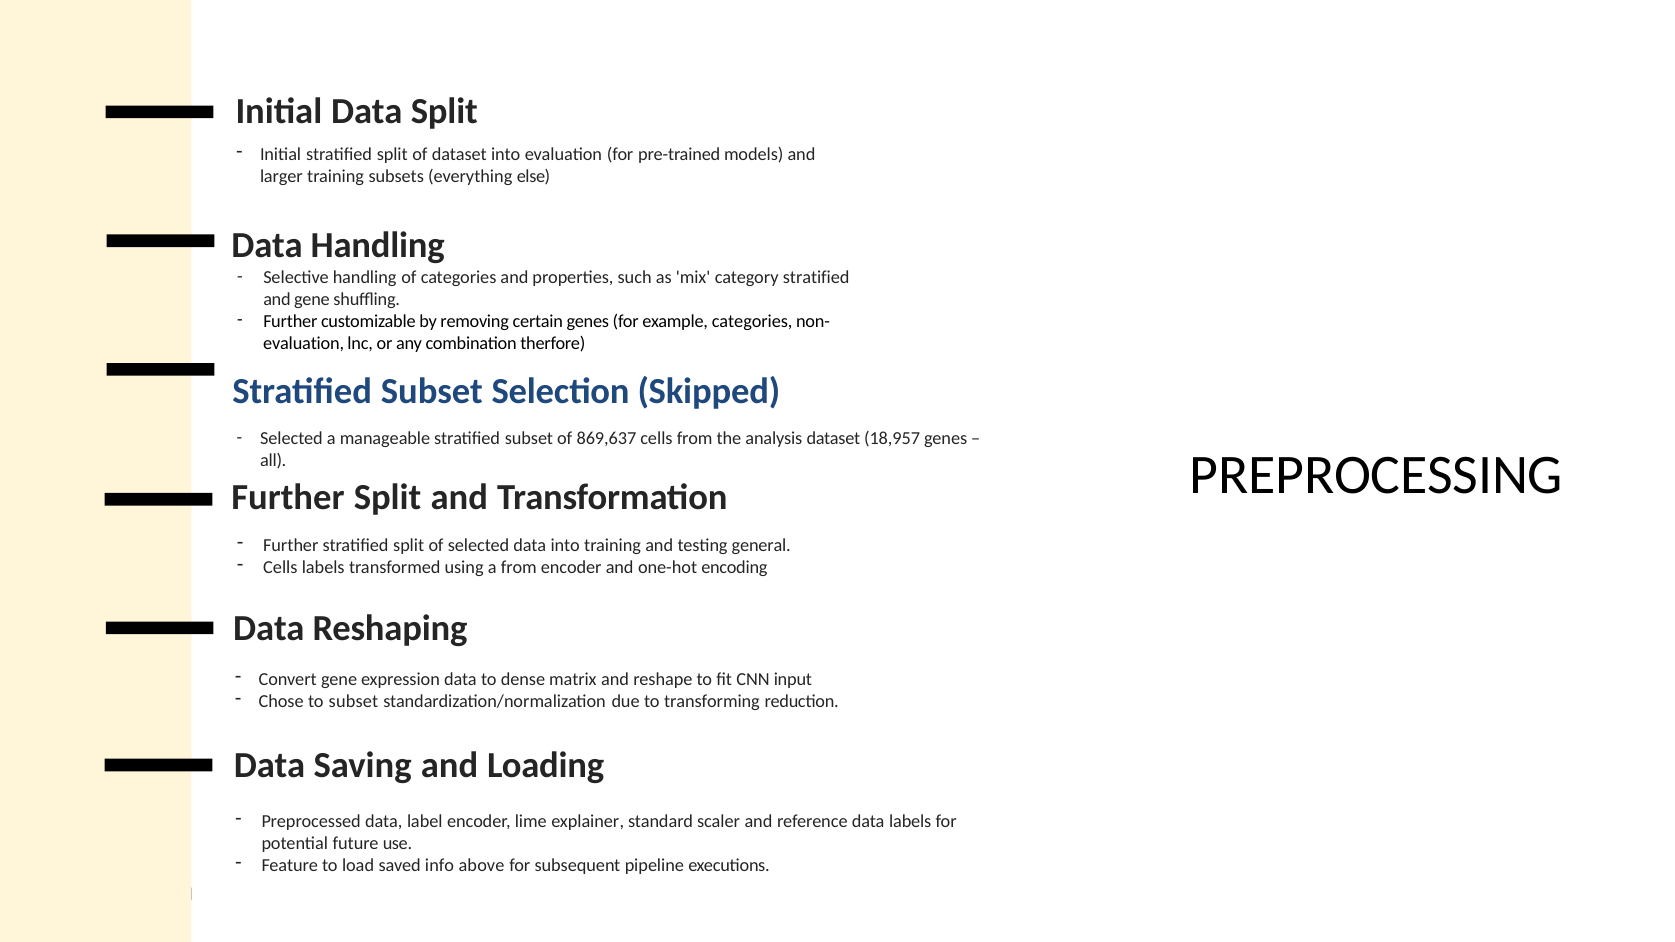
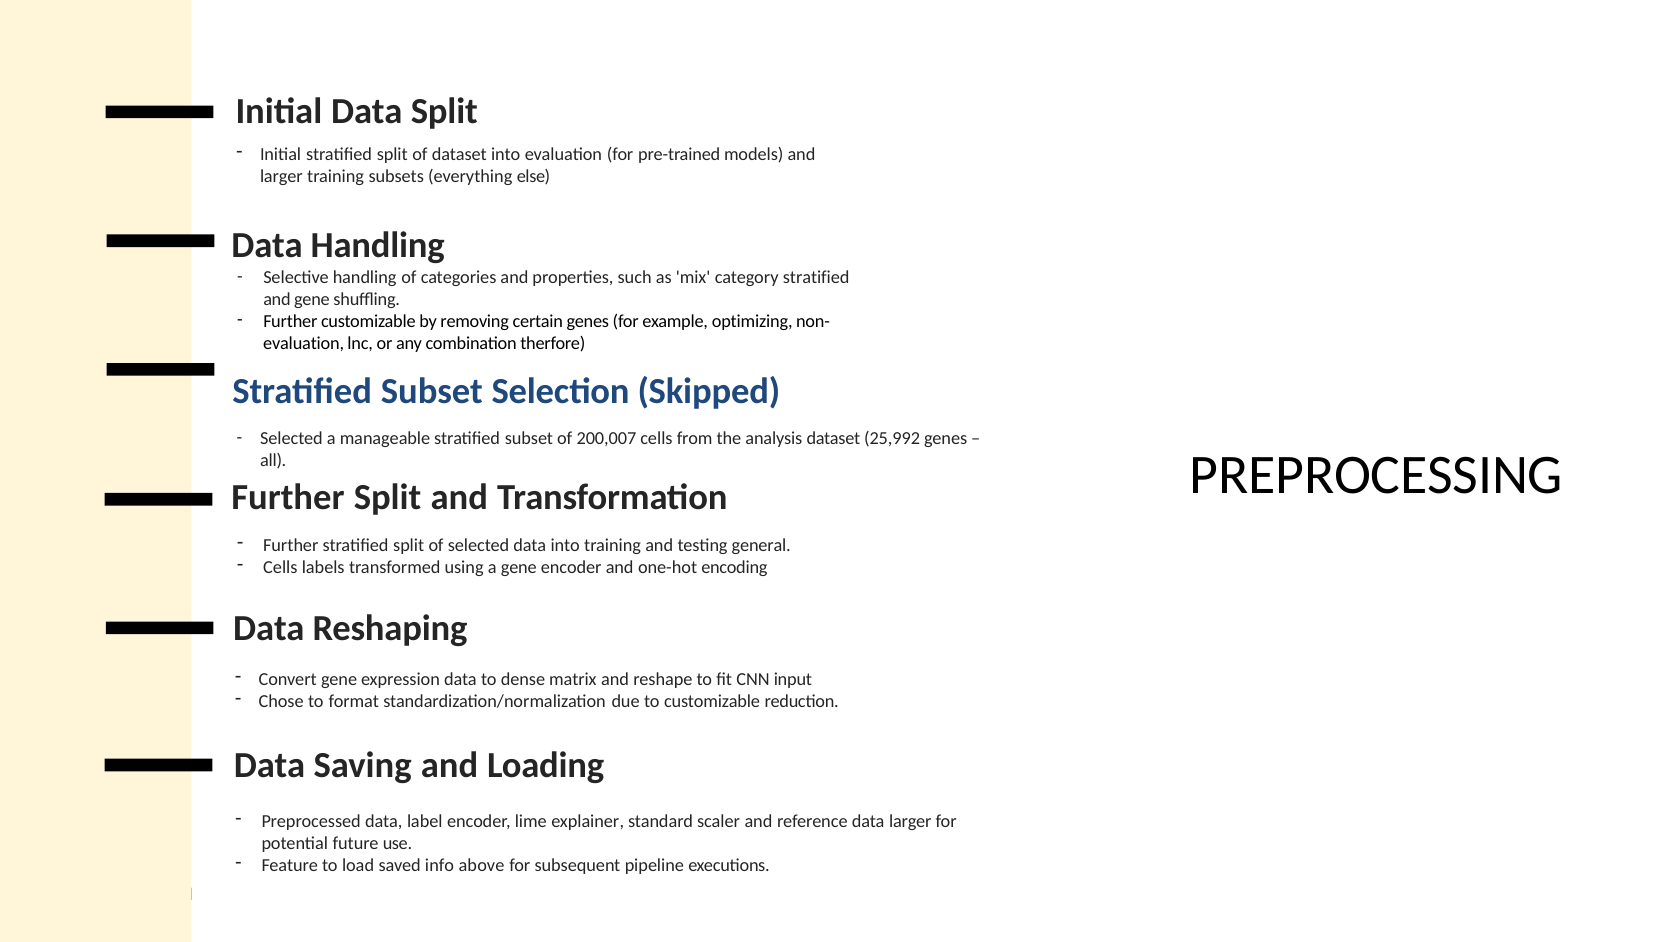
example categories: categories -> optimizing (752, 321)
869,637: 869,637 -> 200,007 (606, 439)
18,957: 18,957 -> 25,992 (892, 439)
a from: from -> gene (519, 568)
to subset: subset -> format (354, 702)
to transforming: transforming -> customizable (712, 702)
data labels: labels -> larger (910, 821)
